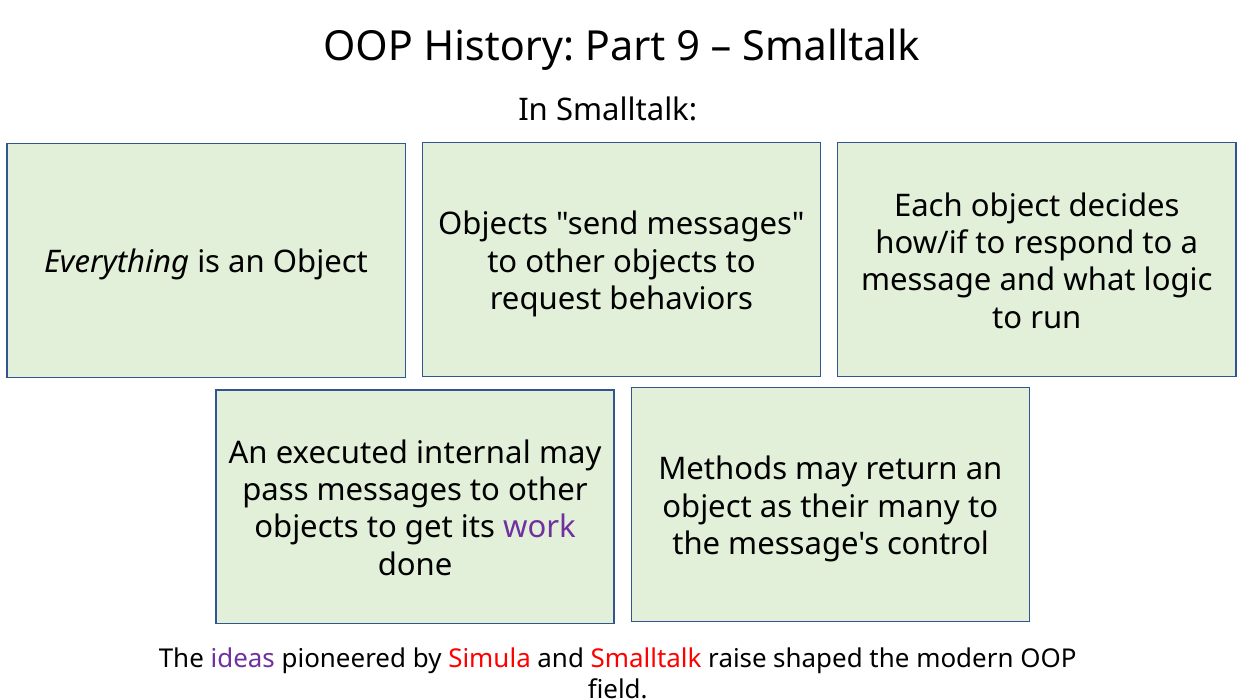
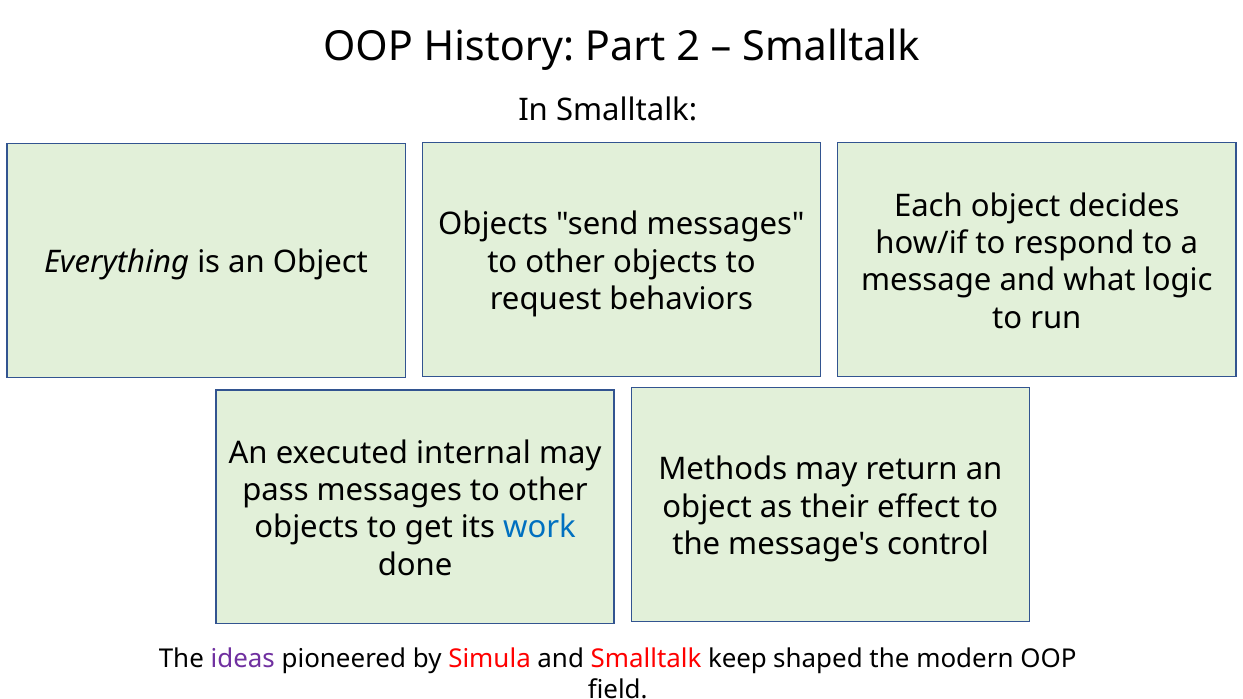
9: 9 -> 2 (688, 47)
many: many -> effect (919, 507)
work colour: purple -> blue (539, 528)
raise: raise -> keep (737, 659)
